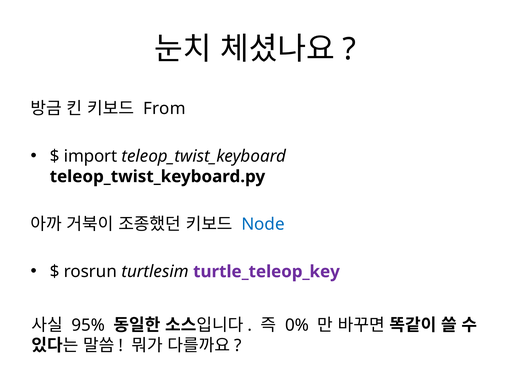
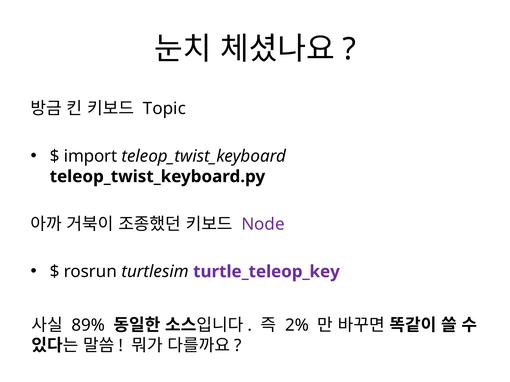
From: From -> Topic (164, 109)
Node colour: blue -> purple (263, 224)
95%: 95% -> 89% (88, 326)
0%: 0% -> 2% (297, 326)
